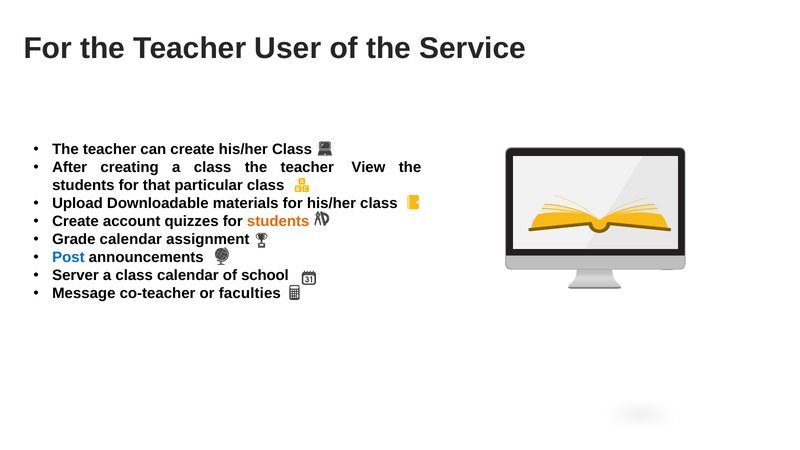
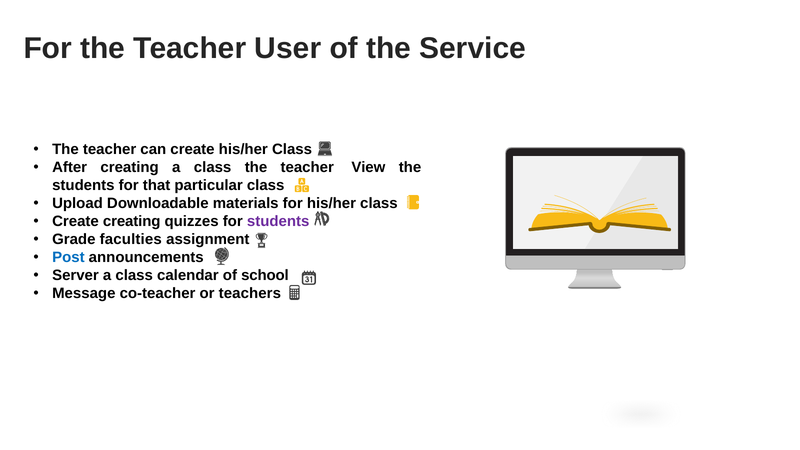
Create account: account -> creating (132, 221)
students colour: orange -> purple (278, 221)
Grade calendar: calendar -> faculties (131, 239)
faculties: faculties -> teachers (250, 293)
